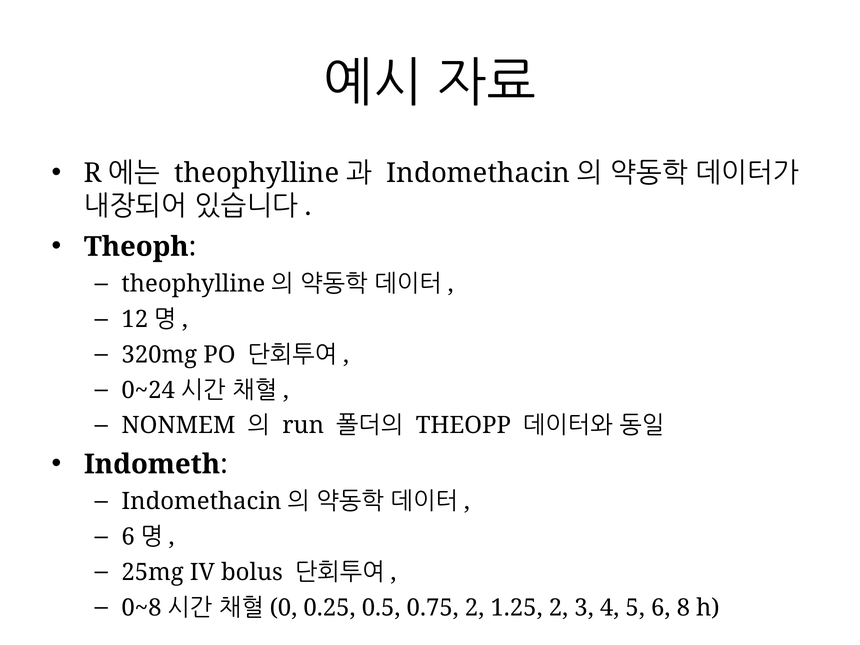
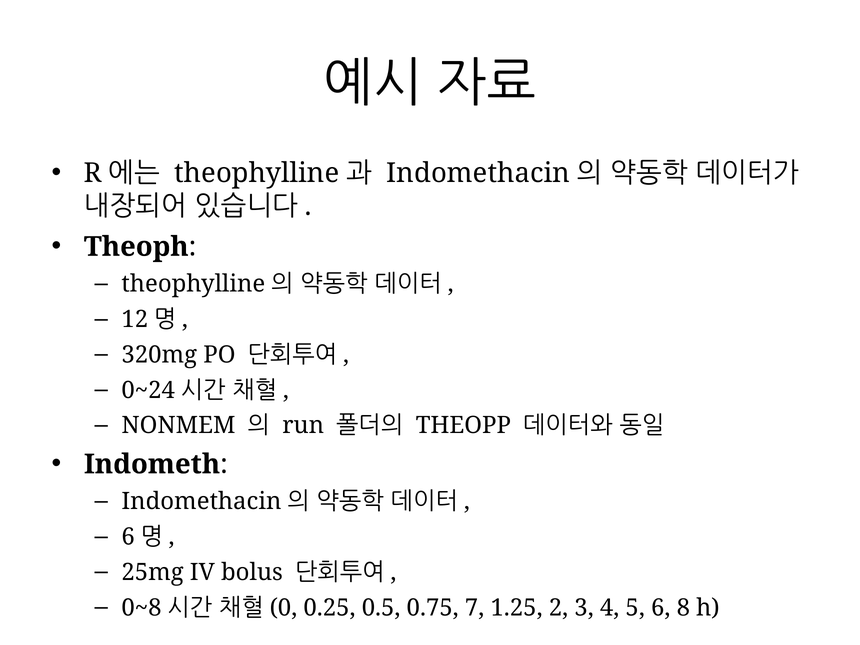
0.75 2: 2 -> 7 (475, 608)
